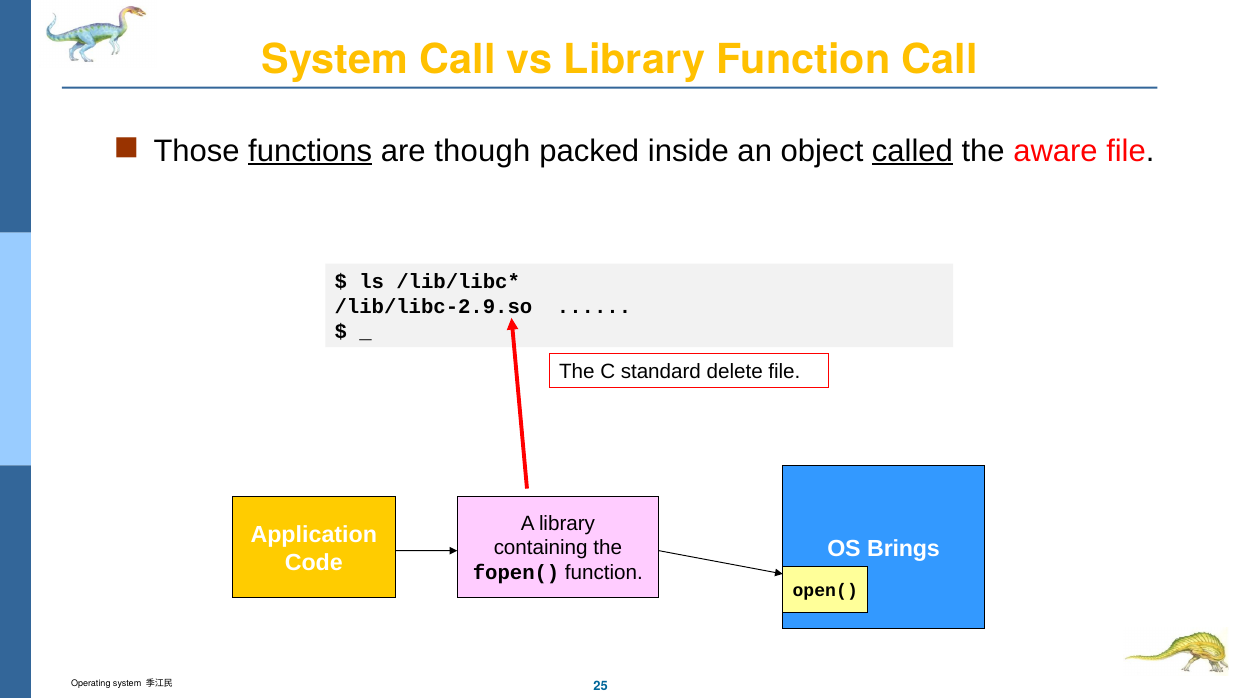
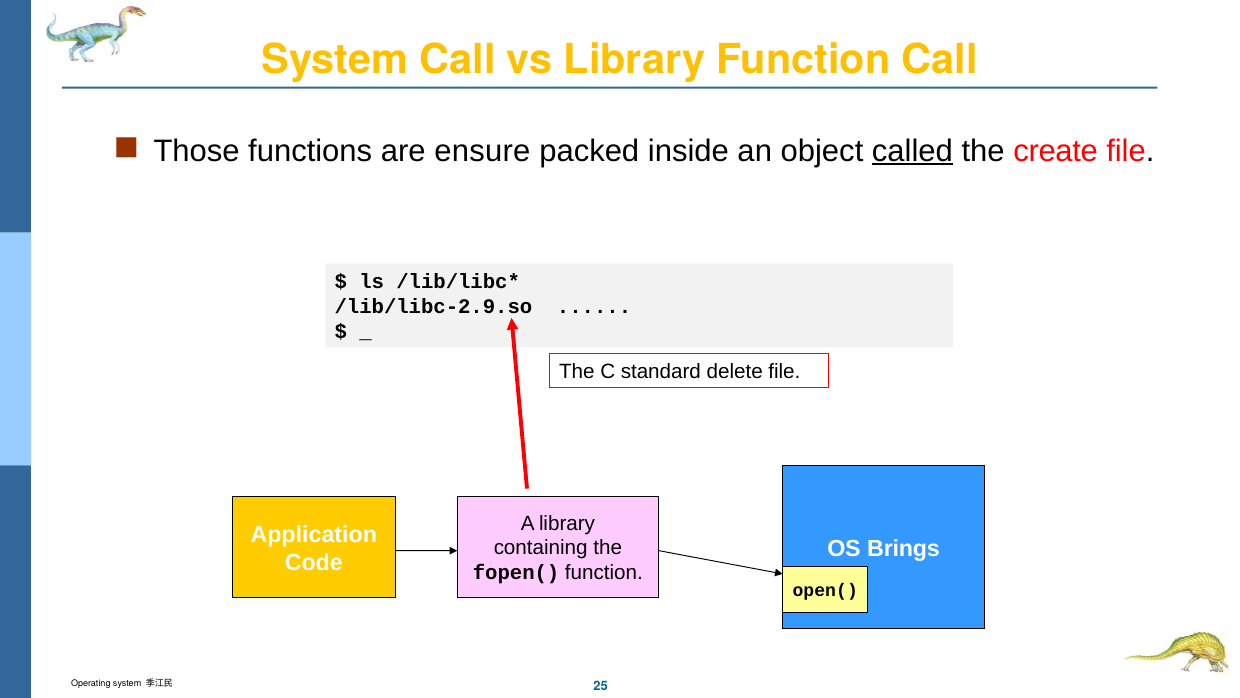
functions underline: present -> none (310, 151)
though: though -> ensure (482, 151)
aware: aware -> create (1056, 151)
